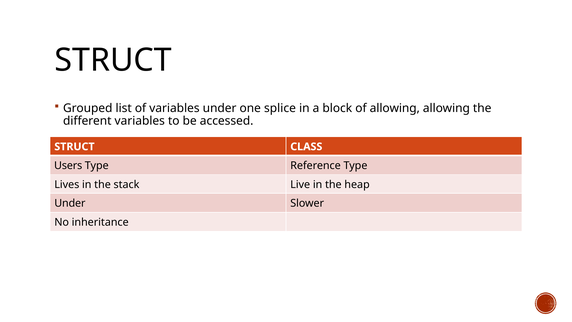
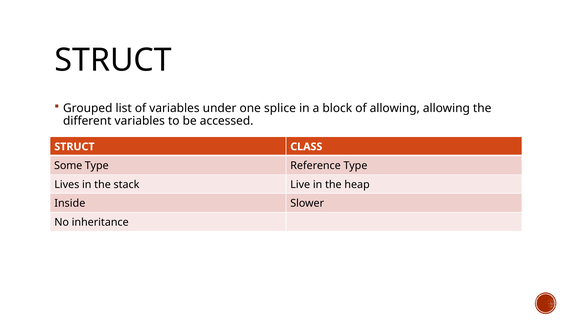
Users: Users -> Some (68, 165)
Under: Under -> Inside (70, 203)
